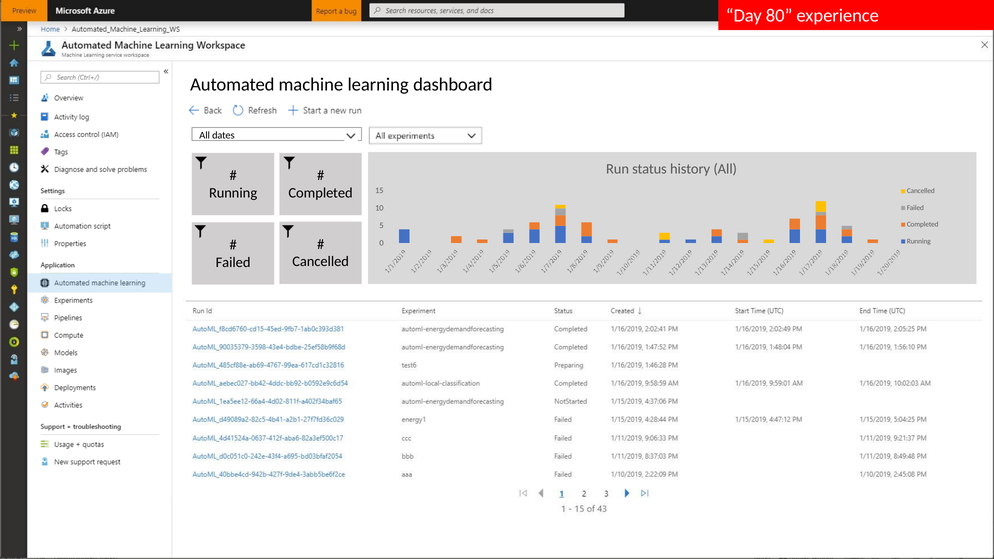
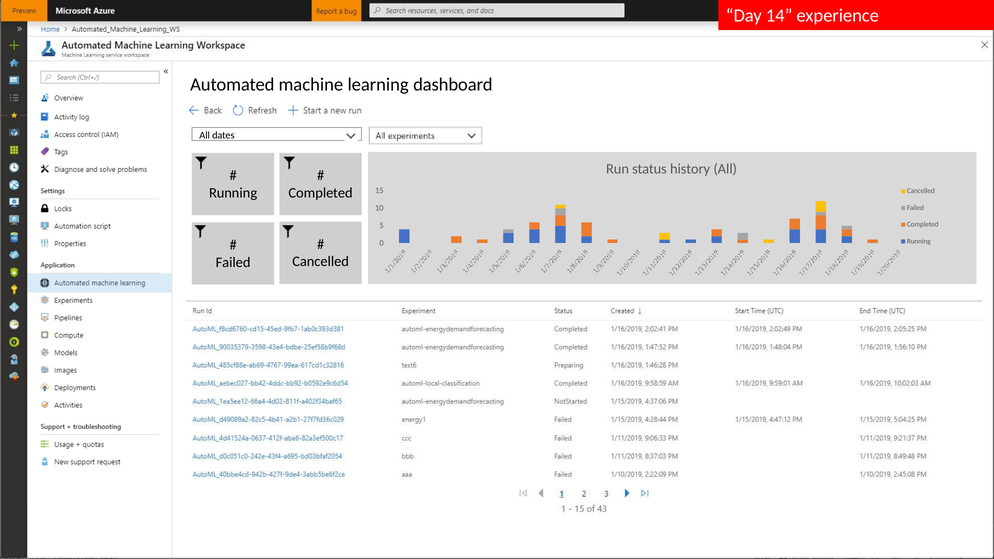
80: 80 -> 14 (779, 15)
